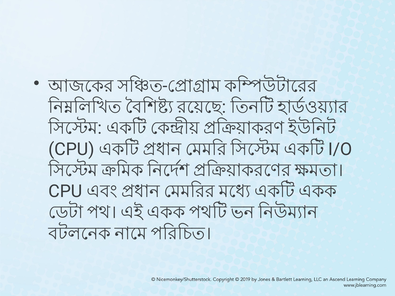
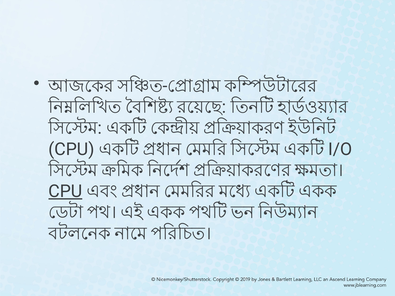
CPU underline: none -> present (65, 192)
